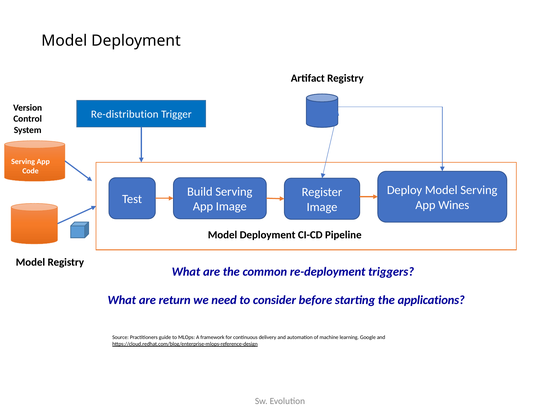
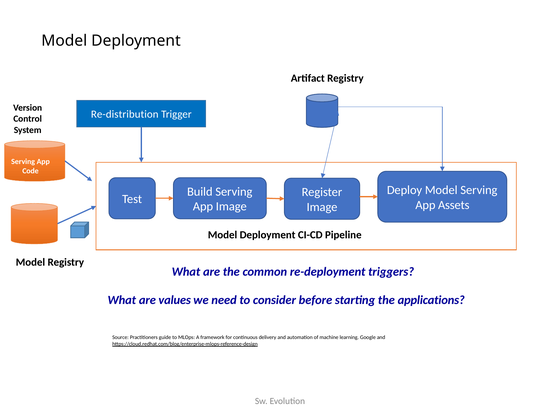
Wines: Wines -> Assets (454, 205)
return: return -> values (175, 300)
